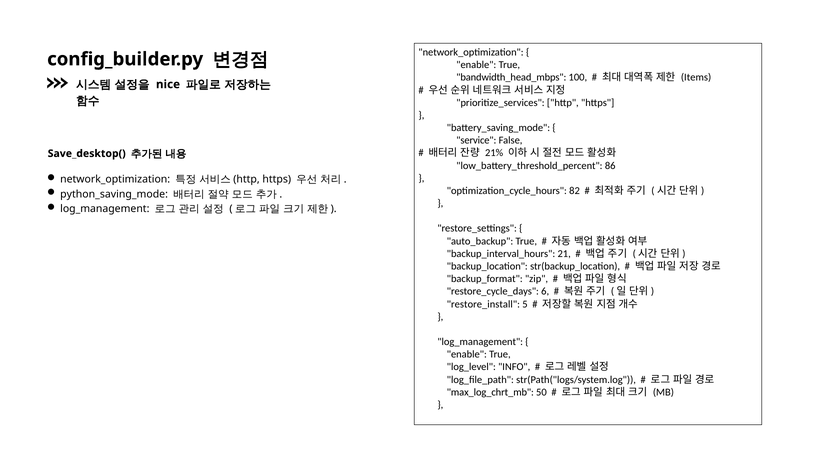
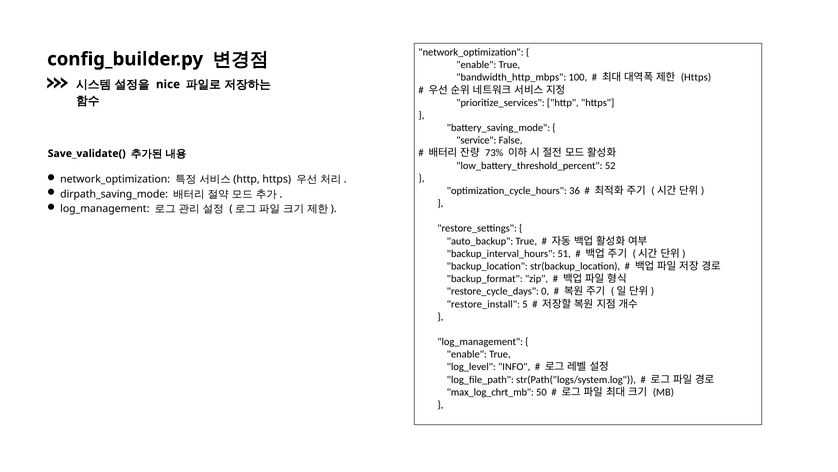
bandwidth_head_mbps: bandwidth_head_mbps -> bandwidth_http_mbps (511, 77)
Items: Items -> Https (696, 77)
21%: 21% -> 73% (494, 153)
Save_desktop(: Save_desktop( -> Save_validate( (87, 153)
86: 86 -> 52 (610, 165)
82: 82 -> 36 (575, 191)
python_saving_mode: python_saving_mode -> dirpath_saving_mode (114, 194)
21: 21 -> 51 (564, 253)
6: 6 -> 0 (545, 291)
